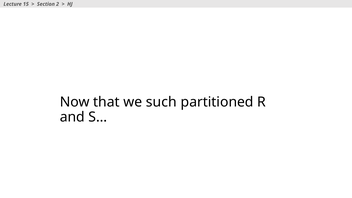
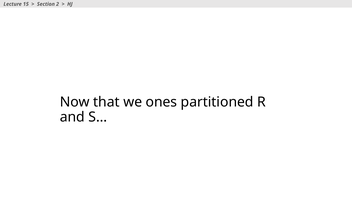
such: such -> ones (161, 102)
